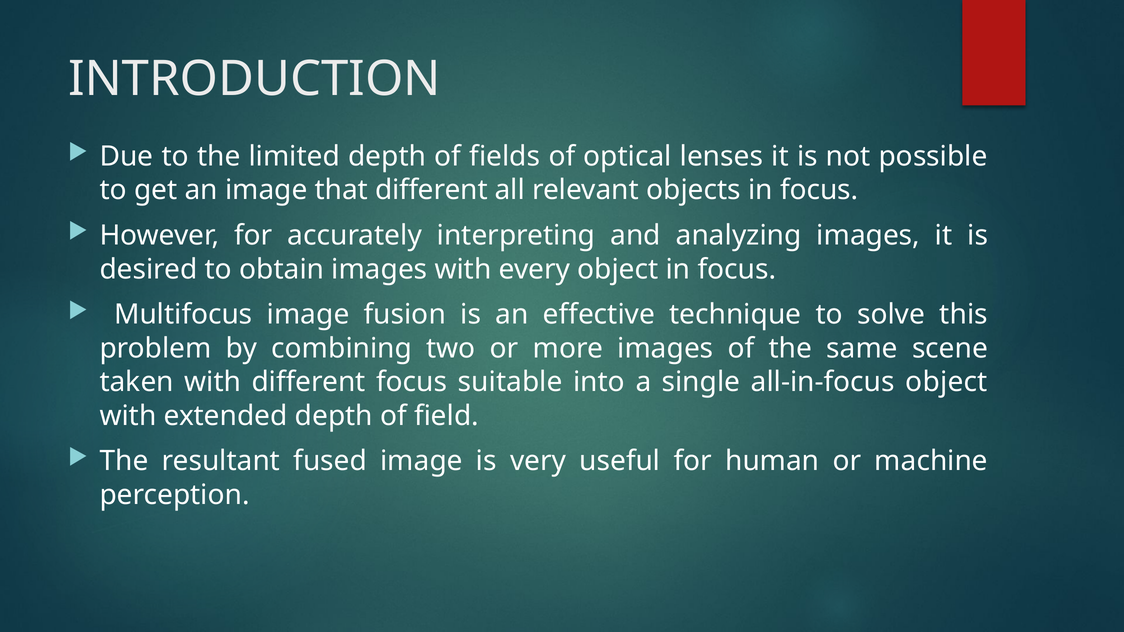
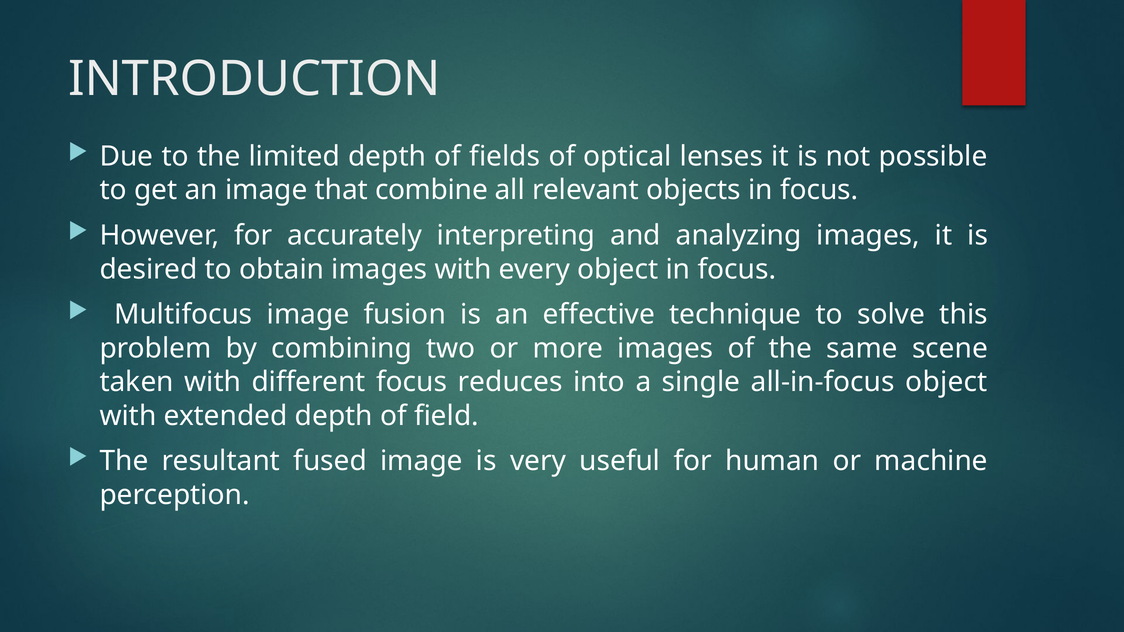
that different: different -> combine (431, 190)
suitable: suitable -> reduces (510, 382)
